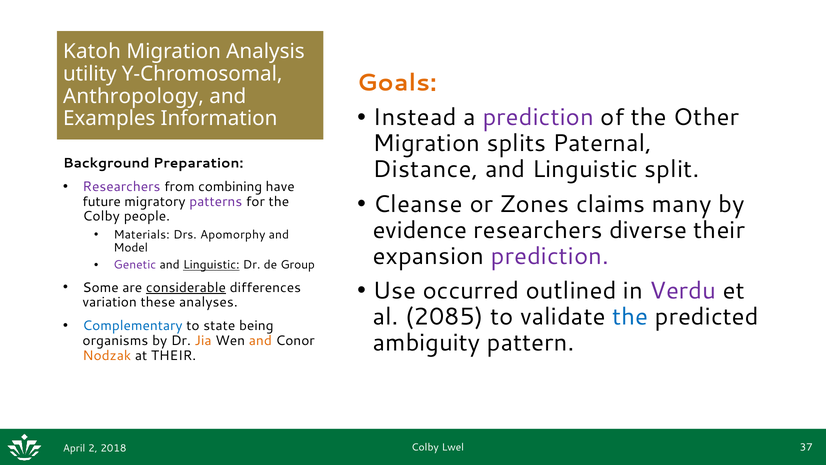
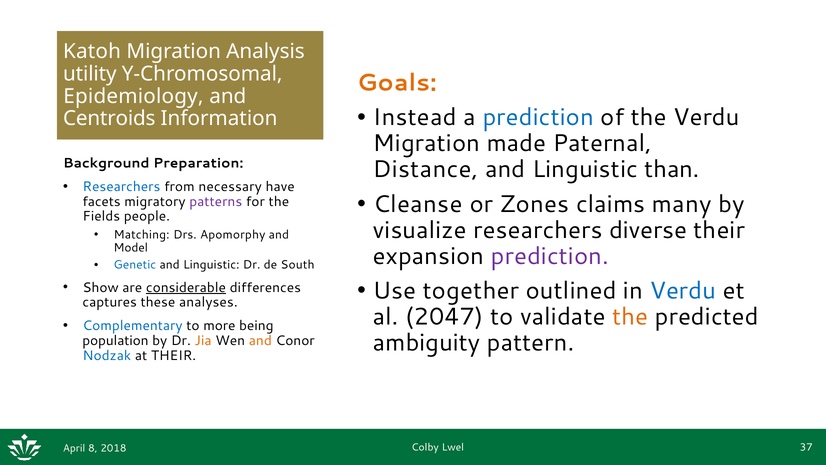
Anthropology: Anthropology -> Epidemiology (133, 96)
prediction colour: purple -> blue (538, 117)
the Other: Other -> Verdu (706, 117)
Examples: Examples -> Centroids (109, 118)
splits: splits -> made (516, 143)
split: split -> than (672, 169)
Researchers colour: purple -> blue (121, 186)
combining: combining -> necessary (230, 186)
future: future -> facets (102, 201)
Colby: Colby -> Fields (101, 216)
evidence: evidence -> visualize (420, 230)
Materials: Materials -> Matching (142, 234)
Genetic colour: purple -> blue (135, 265)
Linguistic underline: present -> none (211, 265)
Group: Group -> South (298, 265)
occurred: occurred -> together (471, 290)
Verdu colour: purple -> blue (683, 290)
Some: Some -> Show (101, 287)
variation: variation -> captures (110, 302)
2085: 2085 -> 2047 (444, 316)
the colour: blue -> orange (630, 316)
state: state -> more (219, 326)
organisms: organisms -> population (115, 340)
Nodzak colour: orange -> blue (107, 355)
2: 2 -> 8 (93, 448)
